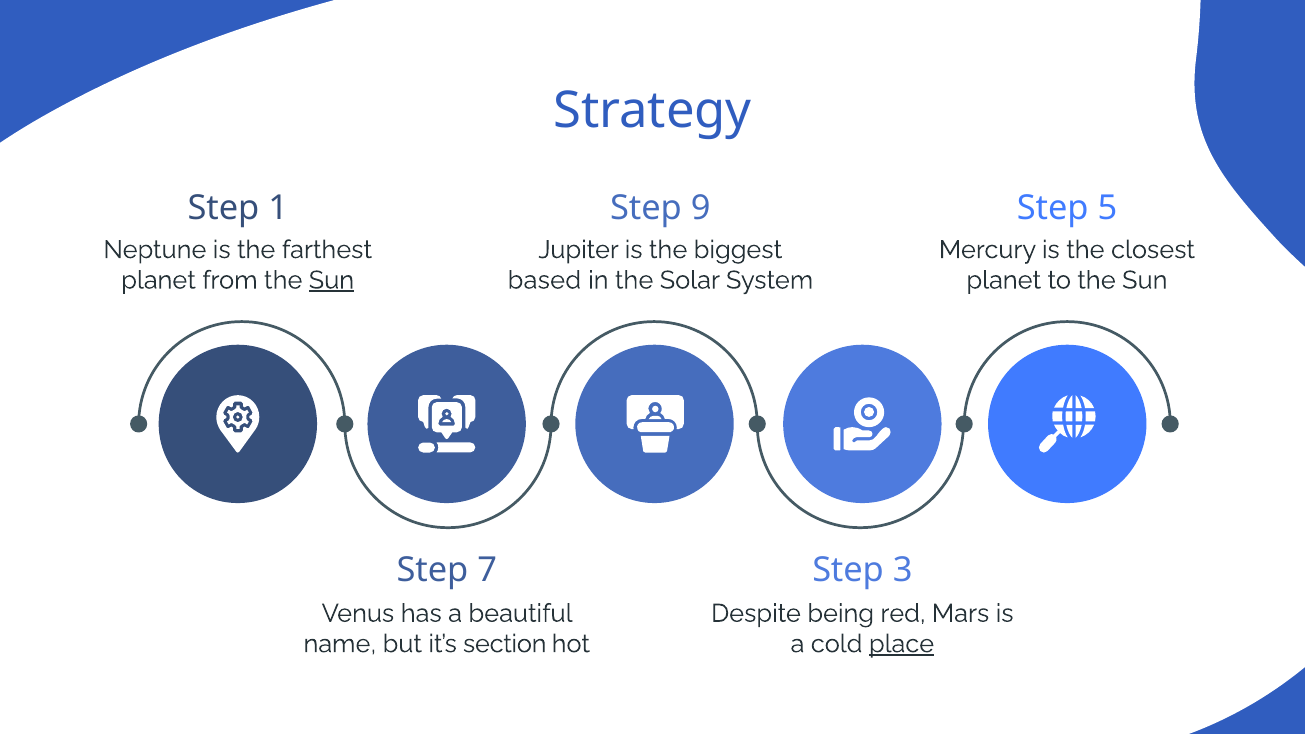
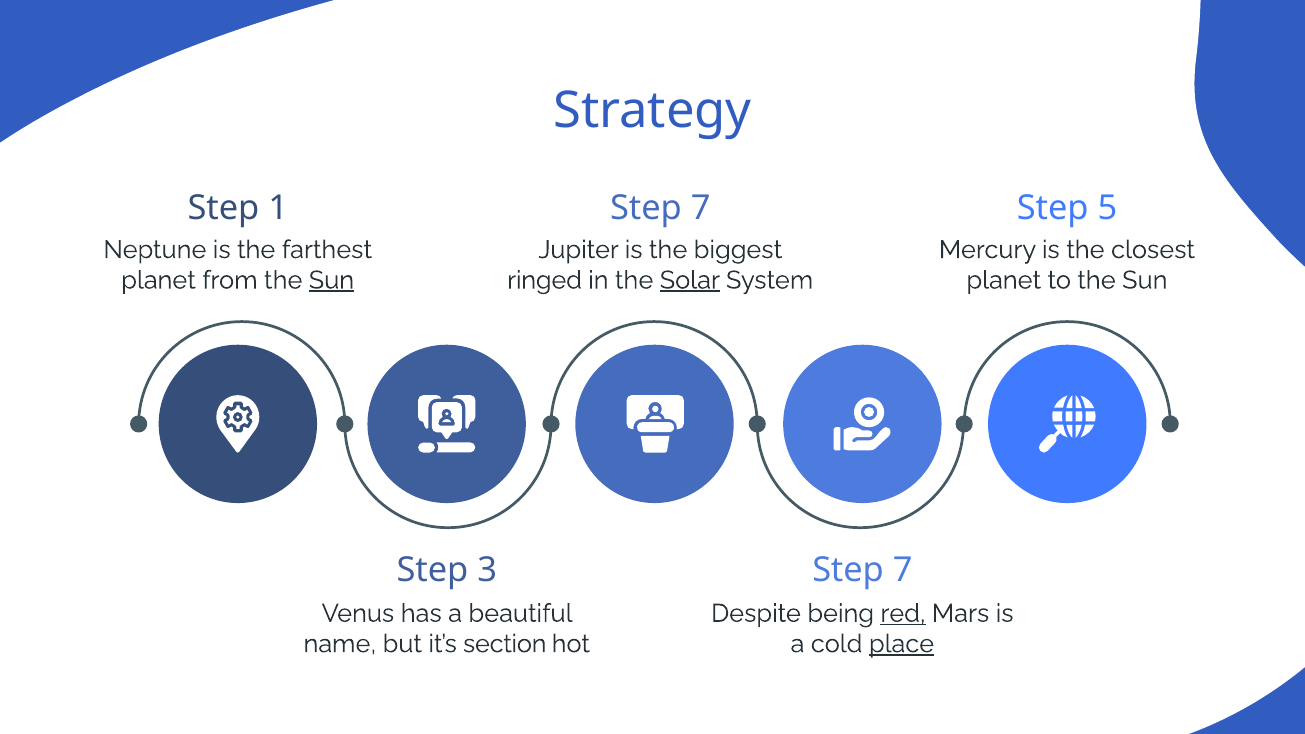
9: 9 -> 7 (701, 208)
based: based -> ringed (545, 280)
Solar underline: none -> present (690, 280)
7: 7 -> 3 (487, 571)
3: 3 -> 7 (903, 571)
red underline: none -> present (903, 613)
